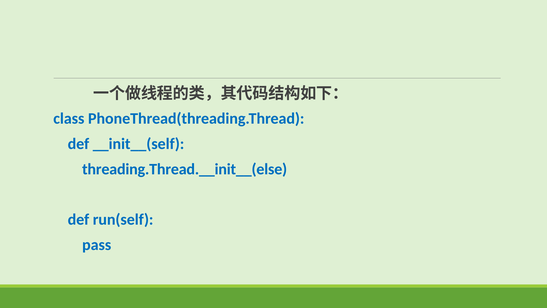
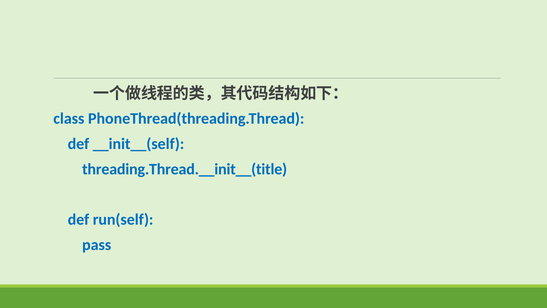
threading.Thread.__init__(else: threading.Thread.__init__(else -> threading.Thread.__init__(title (185, 169)
